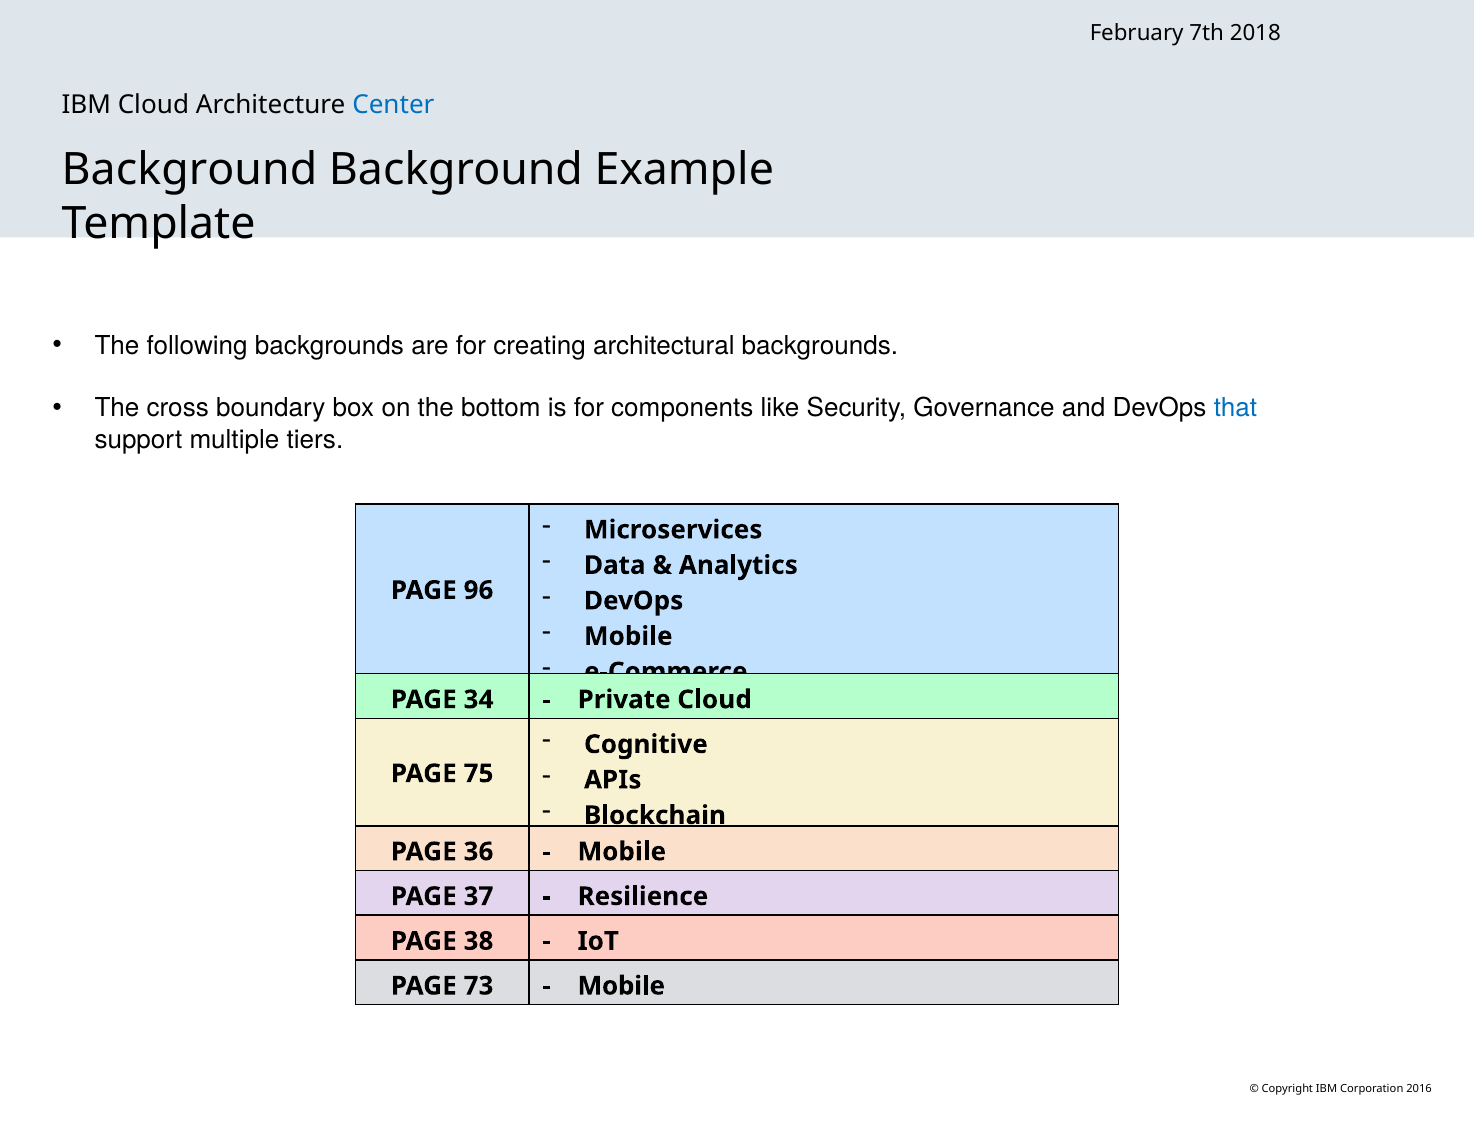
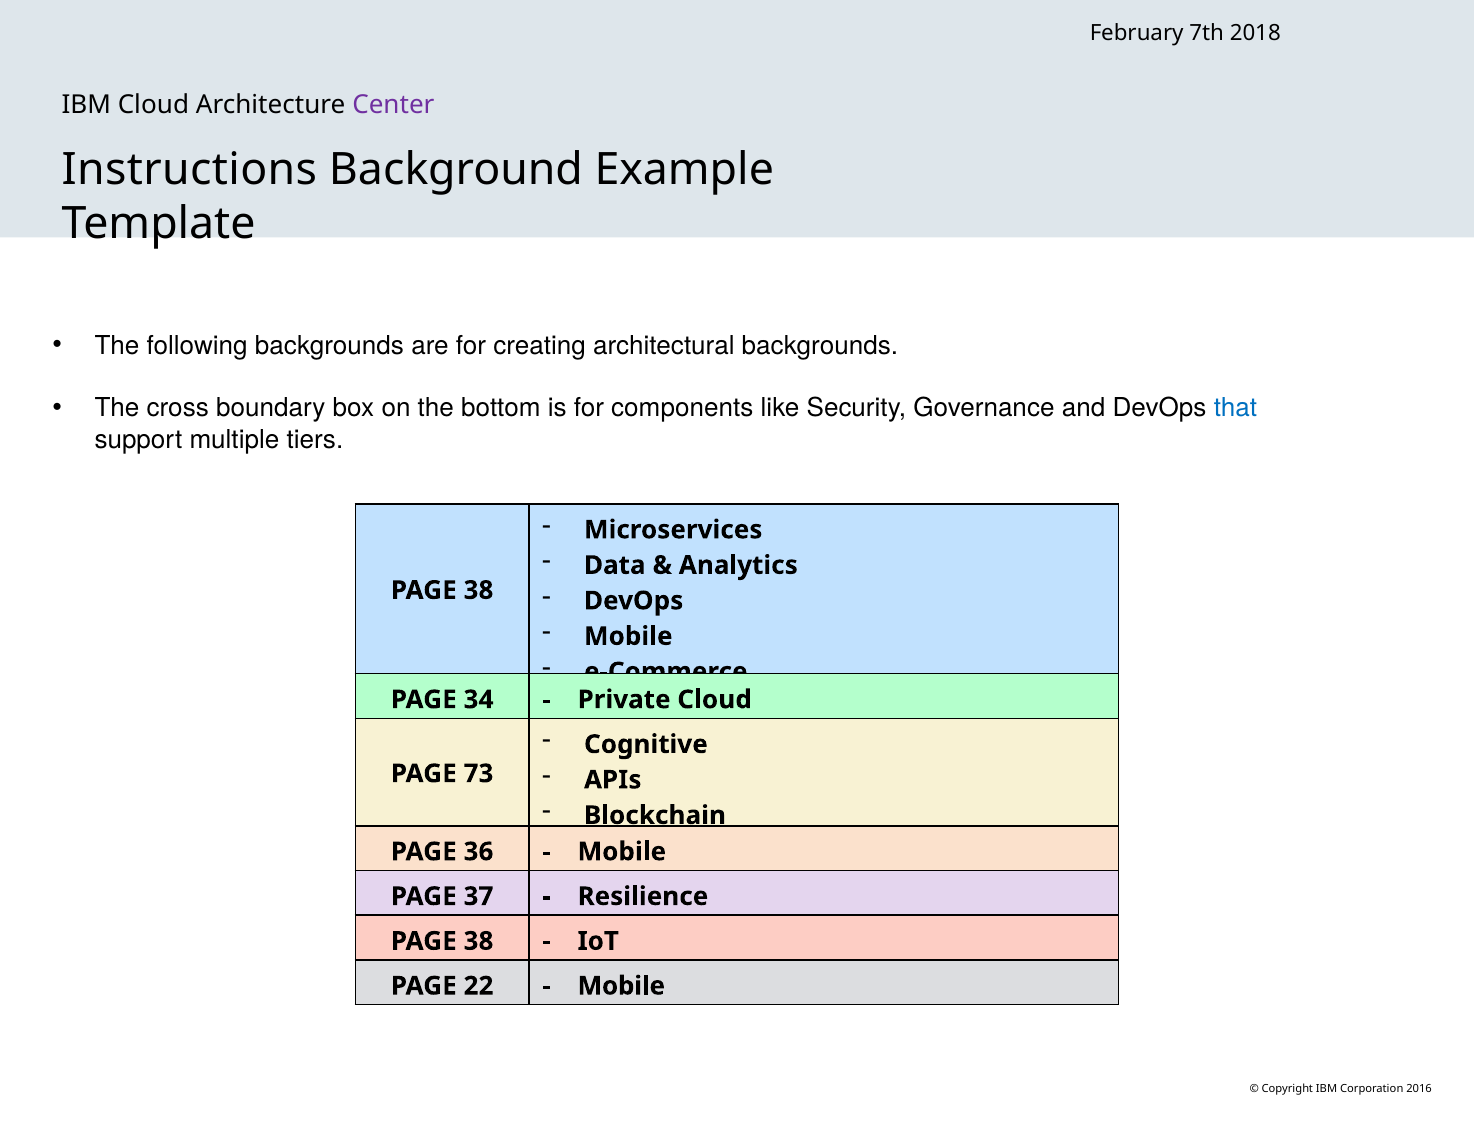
Center colour: blue -> purple (393, 104)
Background: Background -> Instructions (189, 170)
96: 96 -> 38 (478, 590)
75: 75 -> 73 (478, 774)
73: 73 -> 22 (478, 986)
